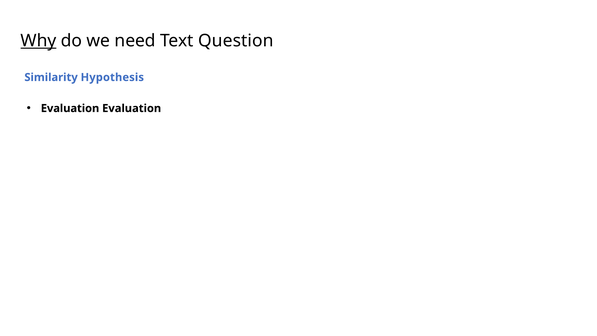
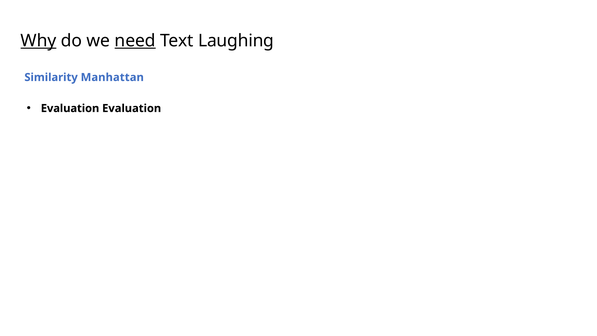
need underline: none -> present (135, 41)
Question: Question -> Laughing (236, 41)
Hypothesis: Hypothesis -> Manhattan (112, 77)
